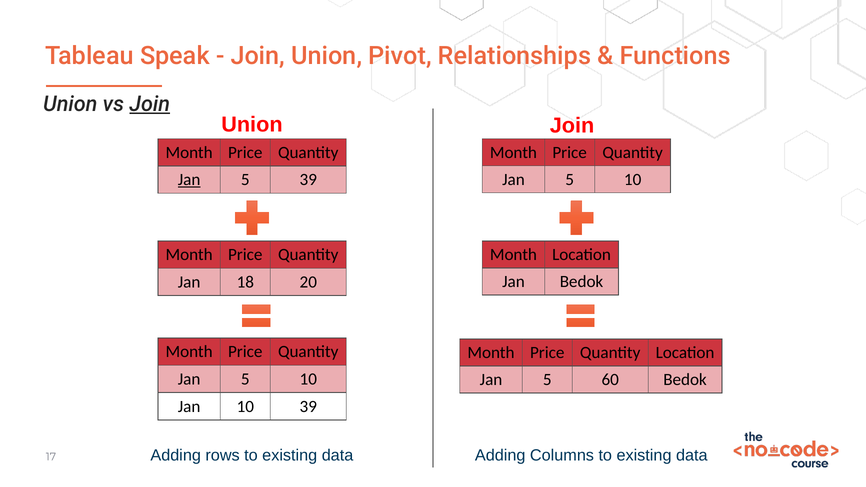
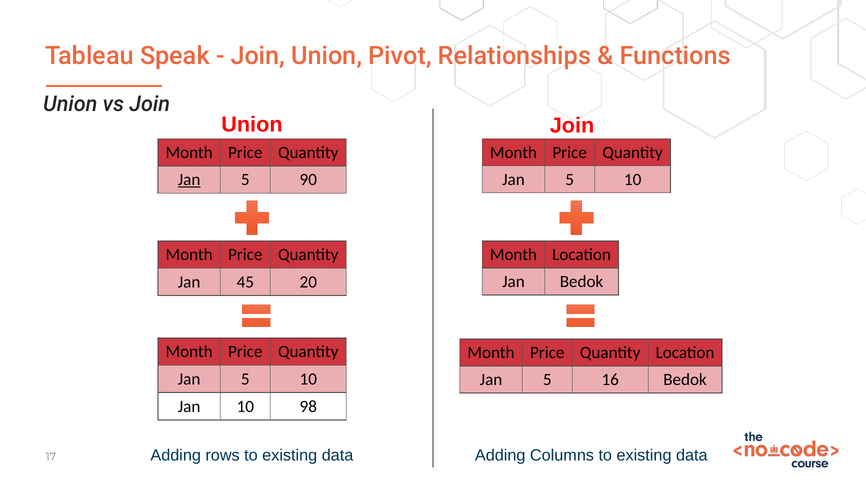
Join underline: present -> none (150, 104)
5 39: 39 -> 90 (308, 180)
18: 18 -> 45 (245, 282)
60: 60 -> 16 (610, 380)
10 39: 39 -> 98 (308, 407)
